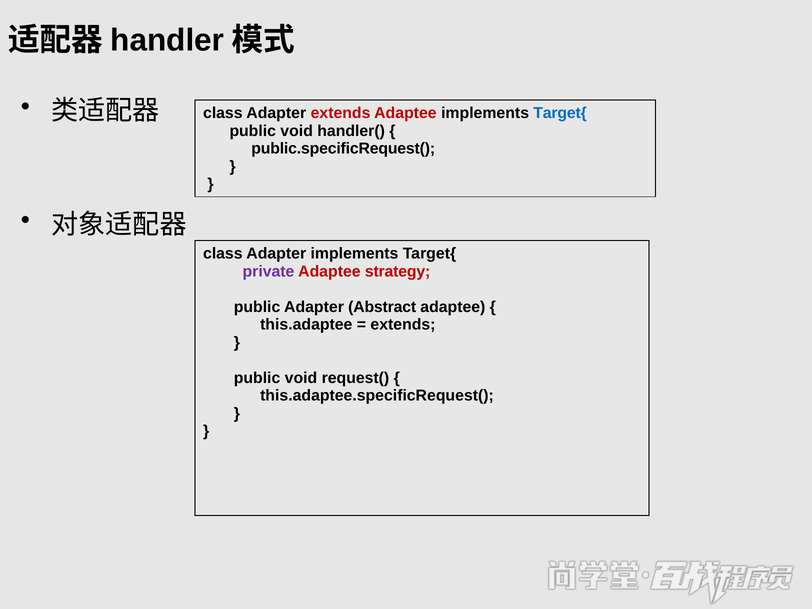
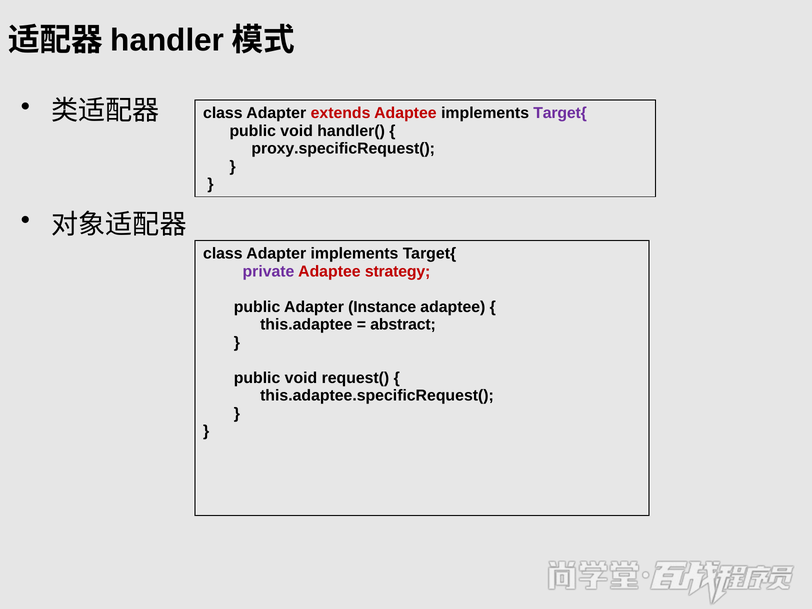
Target{ colour: blue -> purple (560, 113)
public.specificRequest(: public.specificRequest( -> proxy.specificRequest( (343, 149)
Abstract: Abstract -> Instance (382, 307)
extends: extends -> abstract (403, 325)
